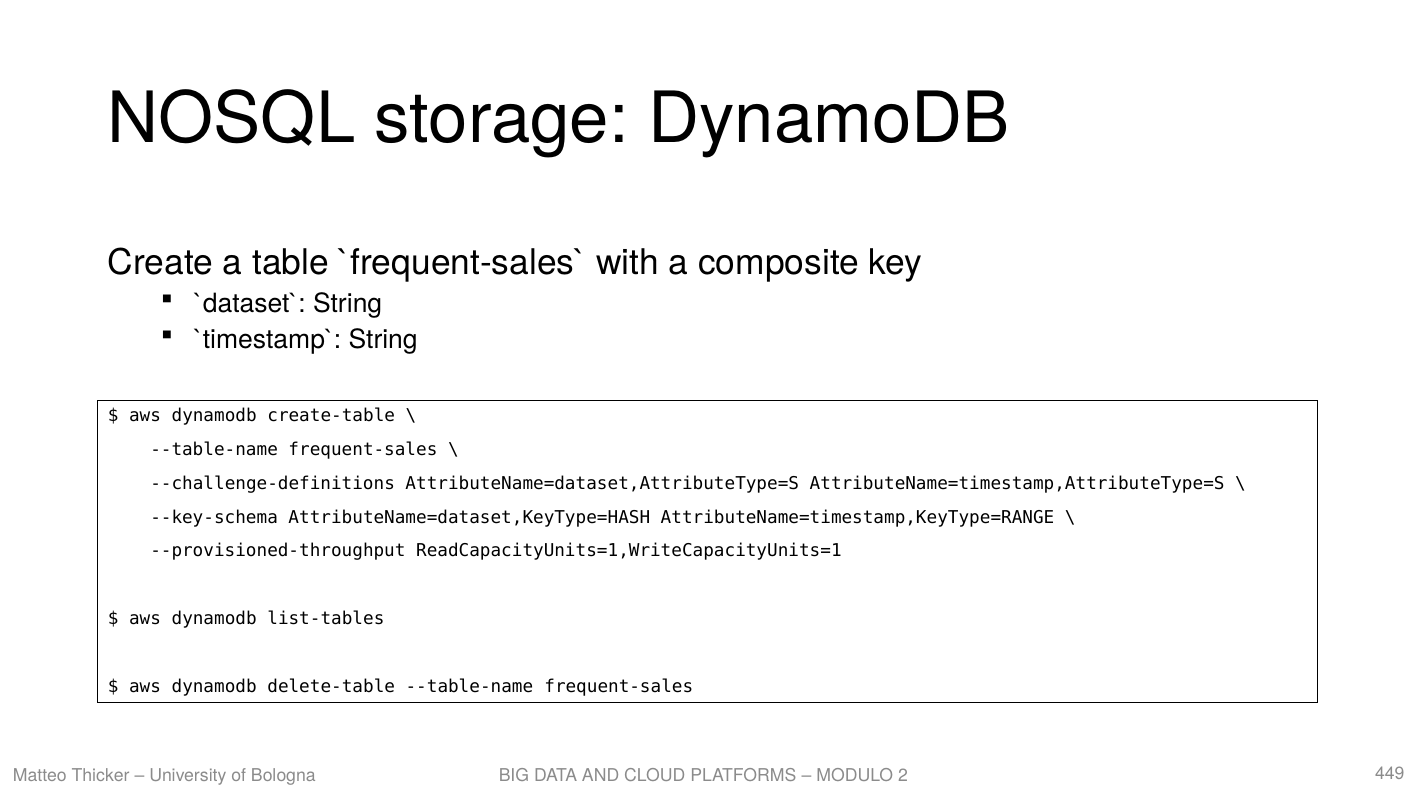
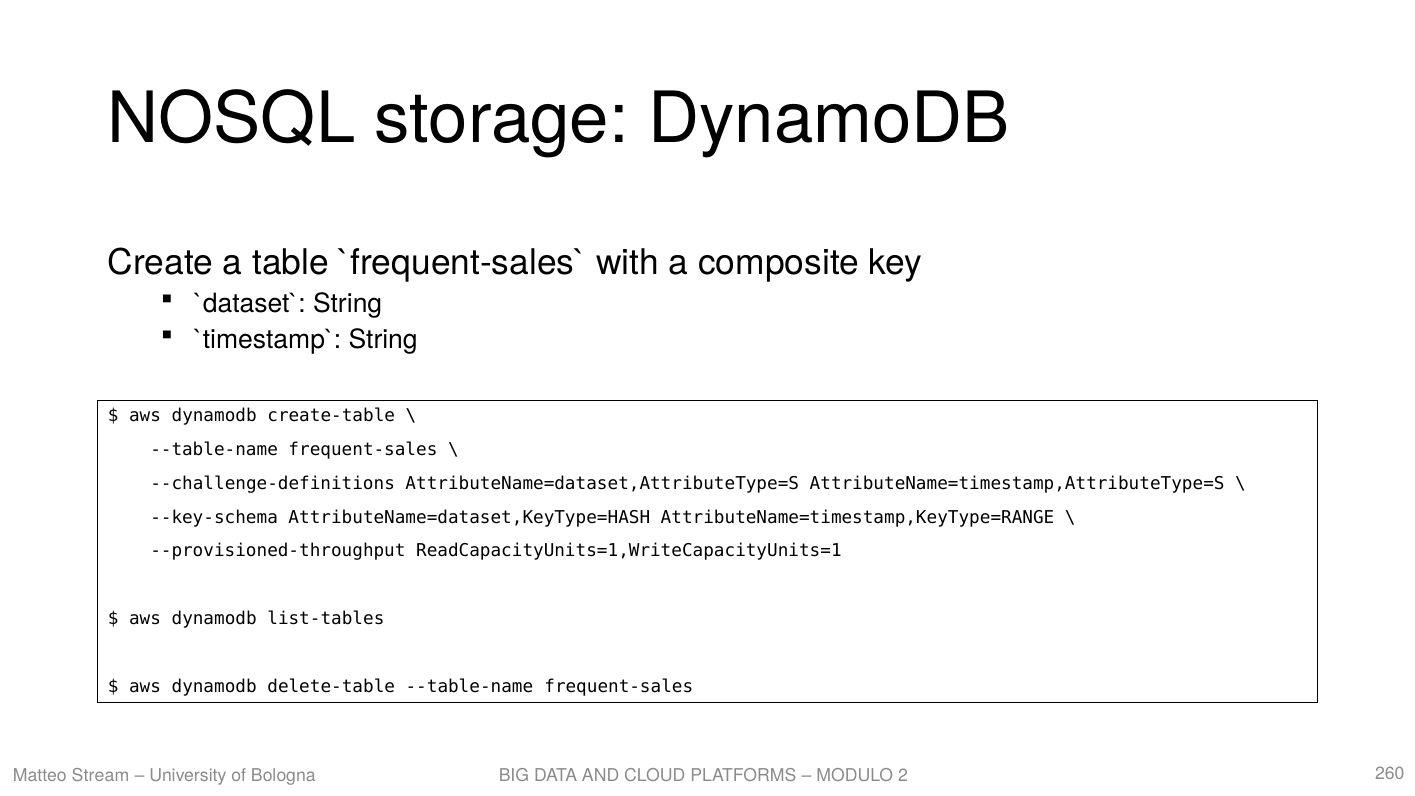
Thicker: Thicker -> Stream (101, 776)
449: 449 -> 260 (1390, 774)
